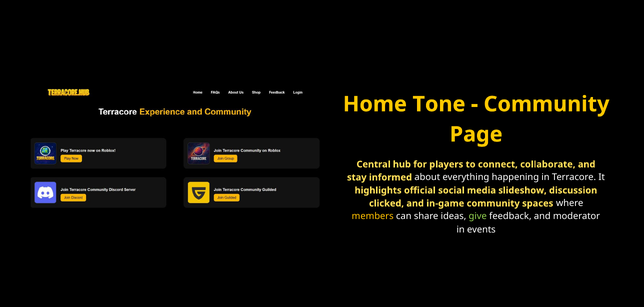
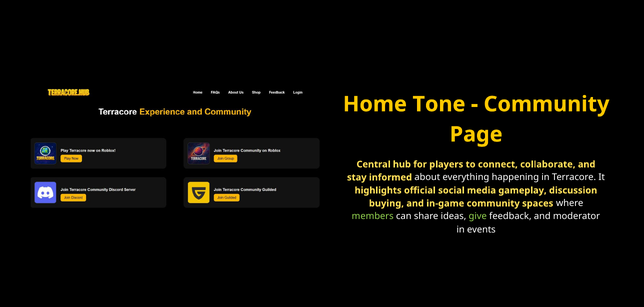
slideshow: slideshow -> gameplay (522, 191)
clicked: clicked -> buying (386, 204)
members colour: yellow -> light green (373, 217)
